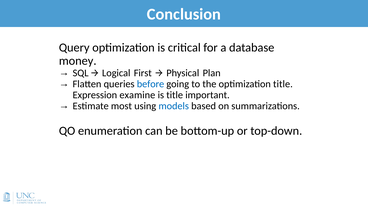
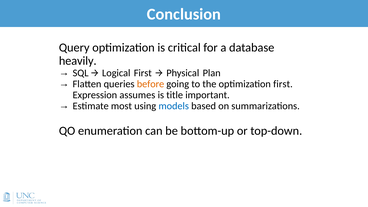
money: money -> heavily (78, 61)
before colour: blue -> orange (151, 84)
optimization title: title -> first (283, 84)
examine: examine -> assumes (137, 95)
